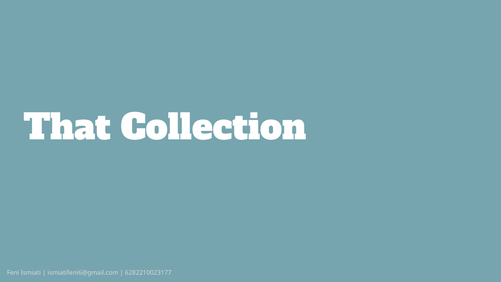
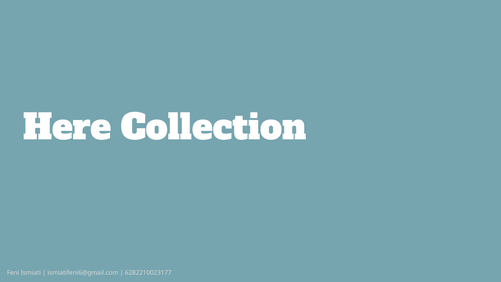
That: That -> Here (67, 128)
